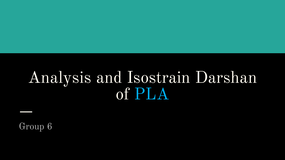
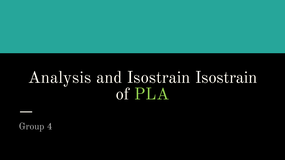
Isostrain Darshan: Darshan -> Isostrain (226, 78)
PLA colour: light blue -> light green (152, 94)
6: 6 -> 4 (50, 127)
